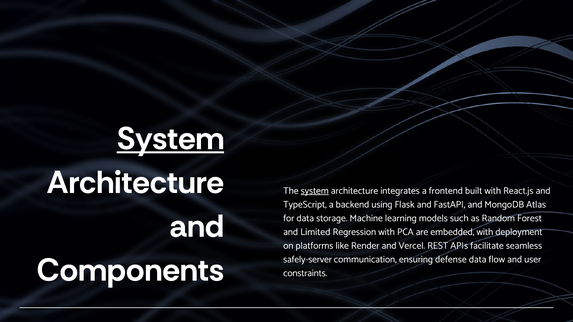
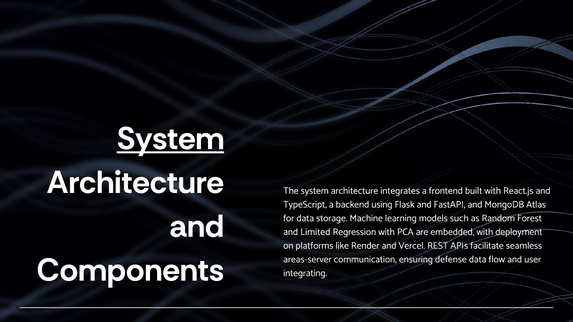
system underline: present -> none (315, 191)
safely-server: safely-server -> areas-server (307, 260)
constraints: constraints -> integrating (305, 273)
